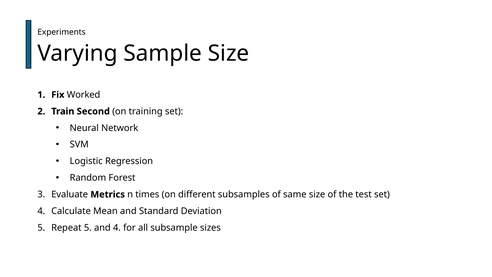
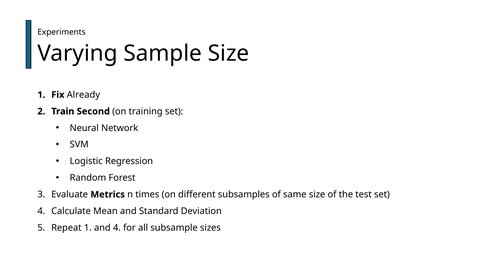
Worked: Worked -> Already (83, 95)
Repeat 5: 5 -> 1 (88, 228)
